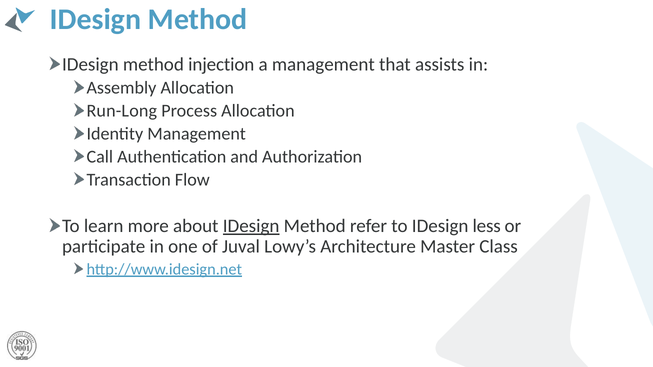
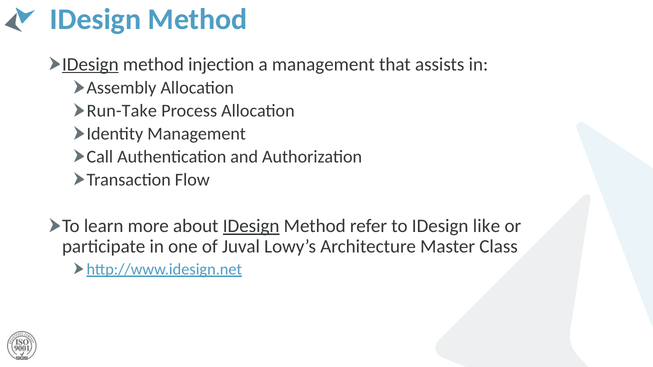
IDesign underline: none -> present (90, 64)
Run-Long: Run-Long -> Run-Take (122, 111)
less: less -> like (486, 226)
